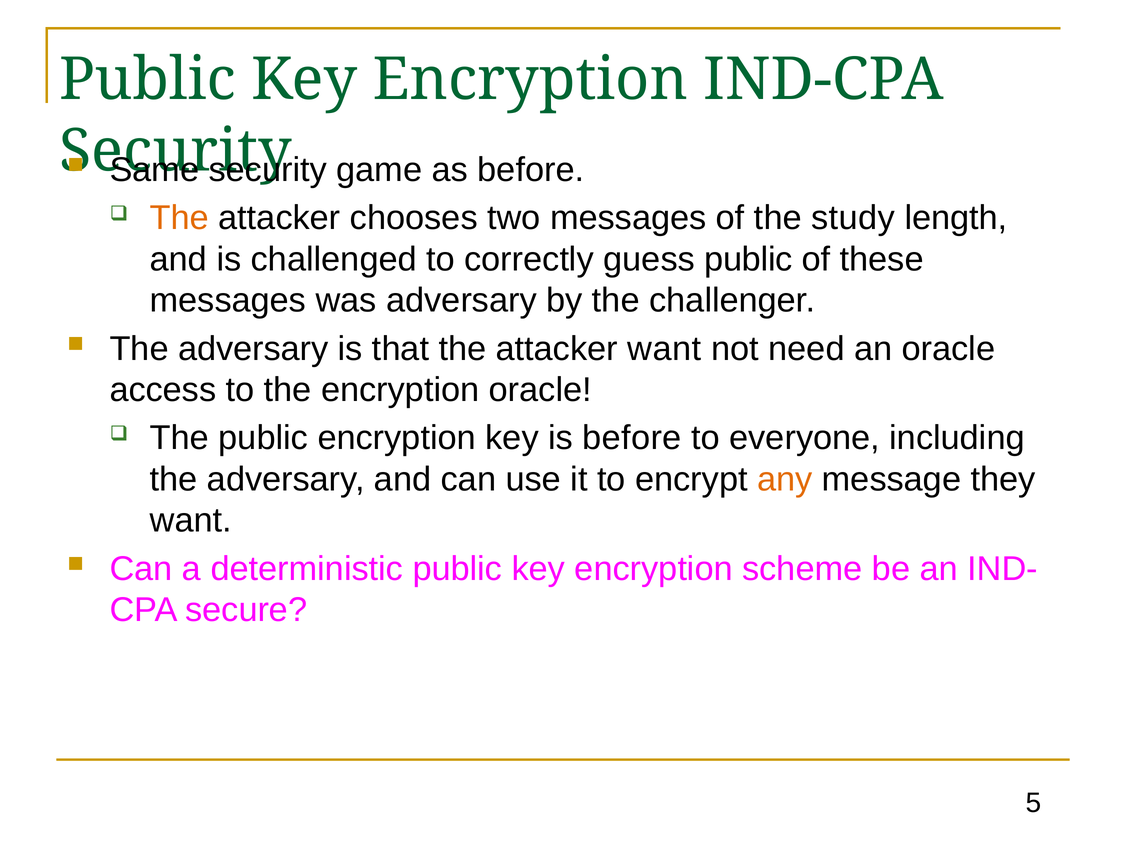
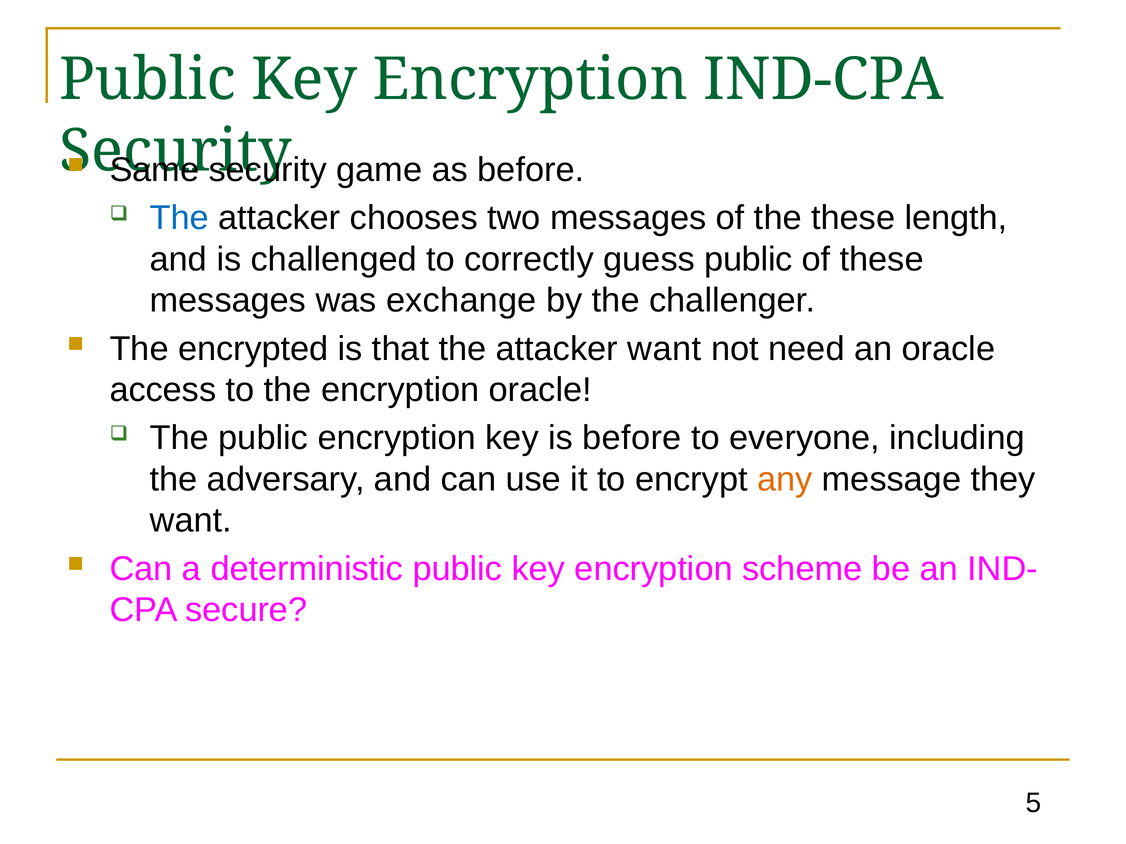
The colour: orange -> blue (179, 218)
the study: study -> these (853, 218)
was adversary: adversary -> exchange (461, 301)
adversary: adversary -> encrypted (253, 349)
